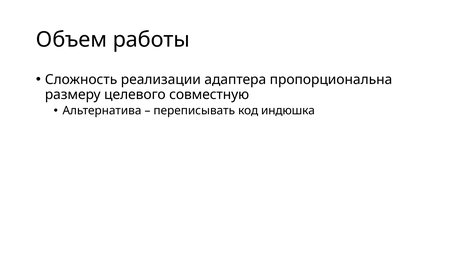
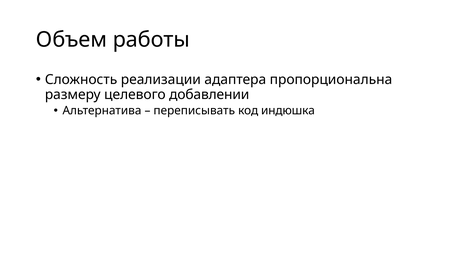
совместную: совместную -> добавлении (209, 95)
